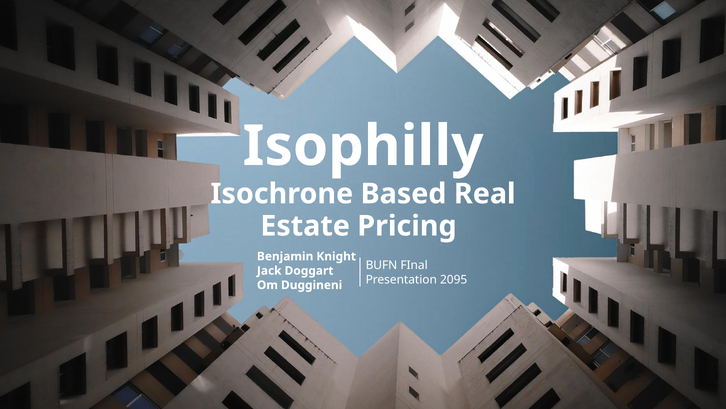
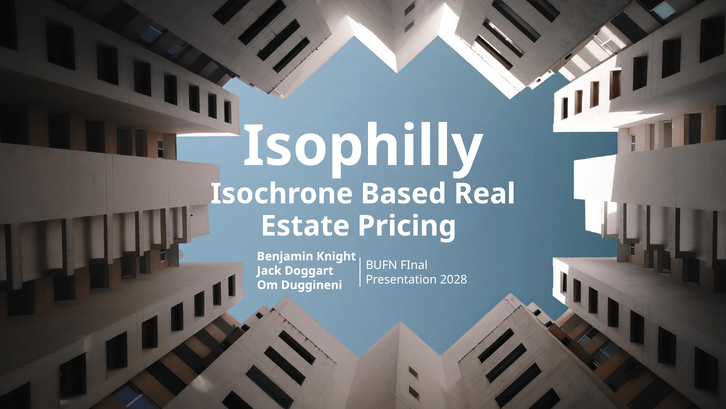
2095: 2095 -> 2028 (454, 279)
